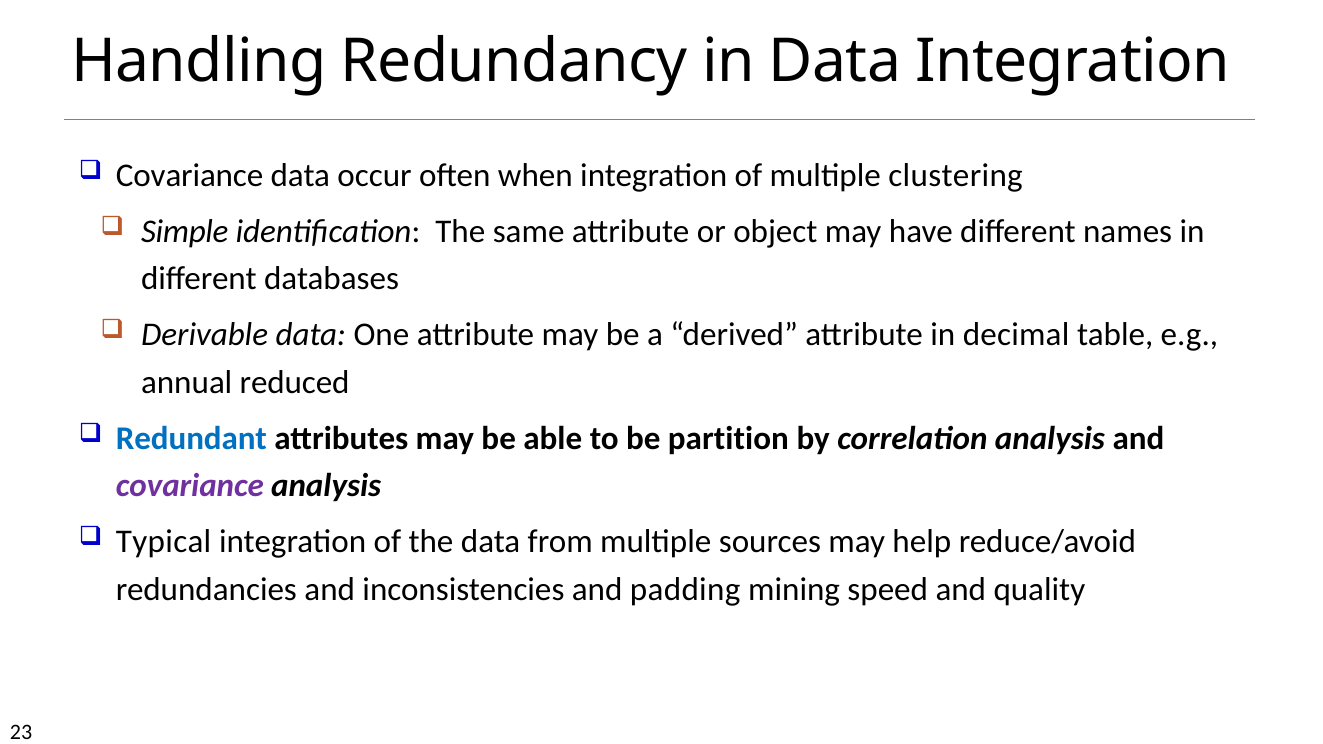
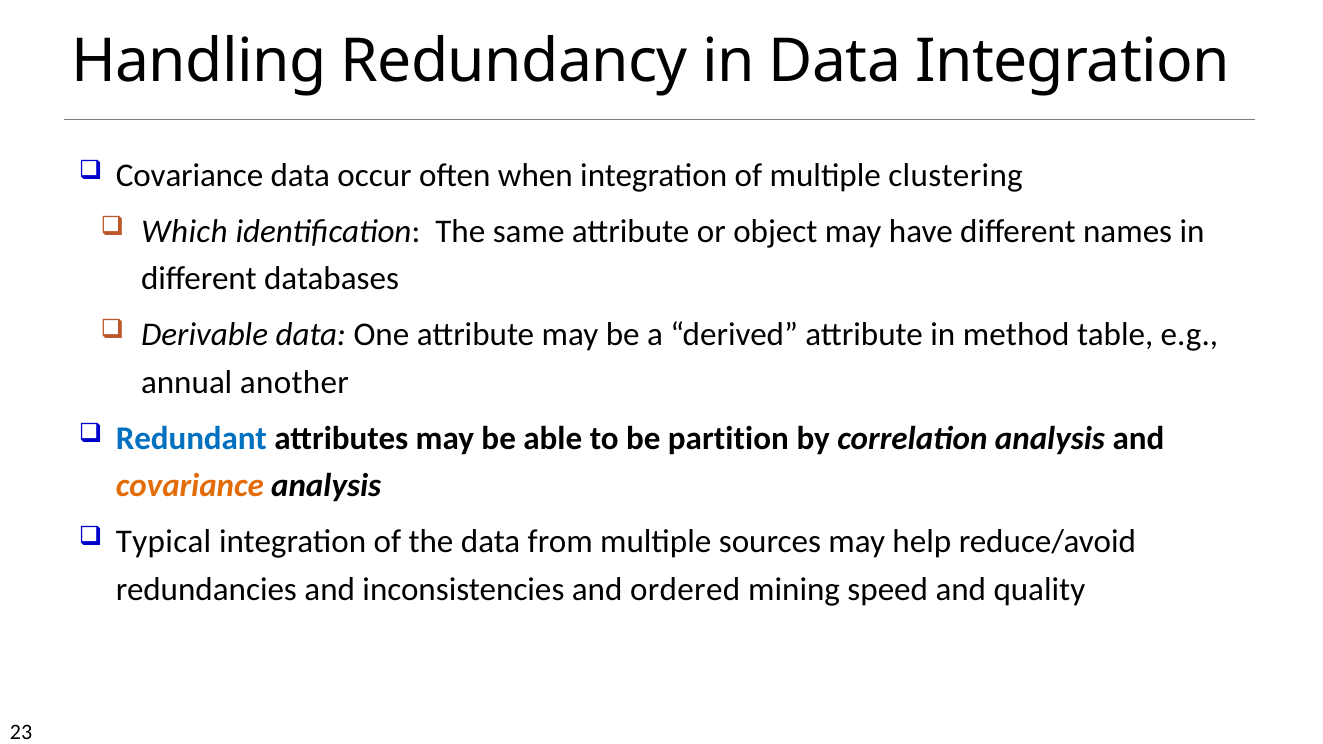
Simple: Simple -> Which (184, 232)
decimal: decimal -> method (1016, 335)
reduced: reduced -> another (294, 383)
covariance colour: purple -> orange (190, 486)
padding: padding -> ordered (685, 590)
